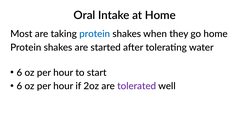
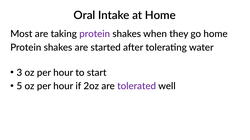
protein colour: blue -> purple (95, 34)
6: 6 -> 3 (19, 73)
6: 6 -> 5 (19, 87)
